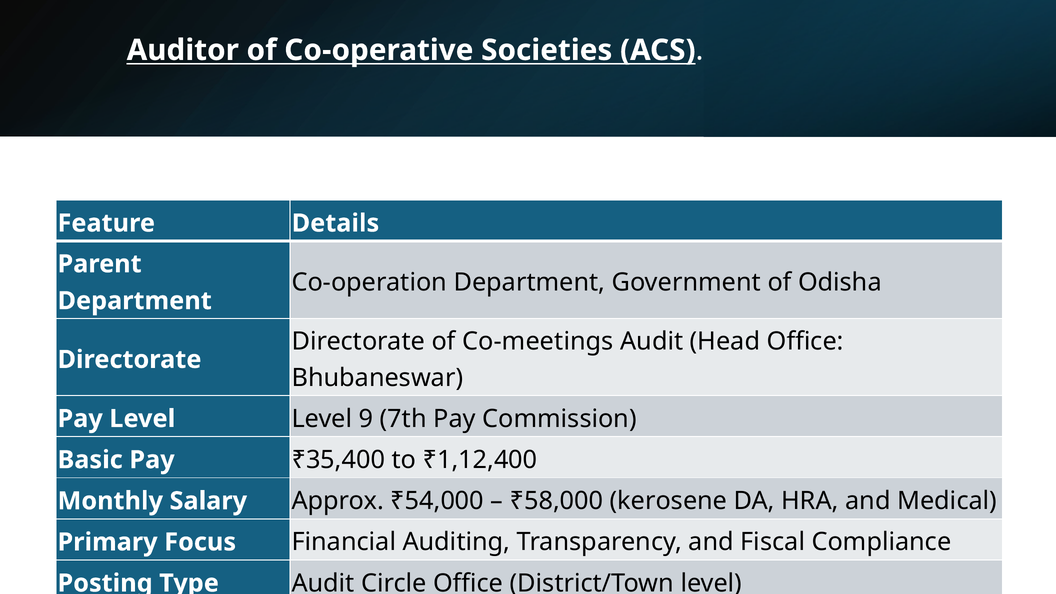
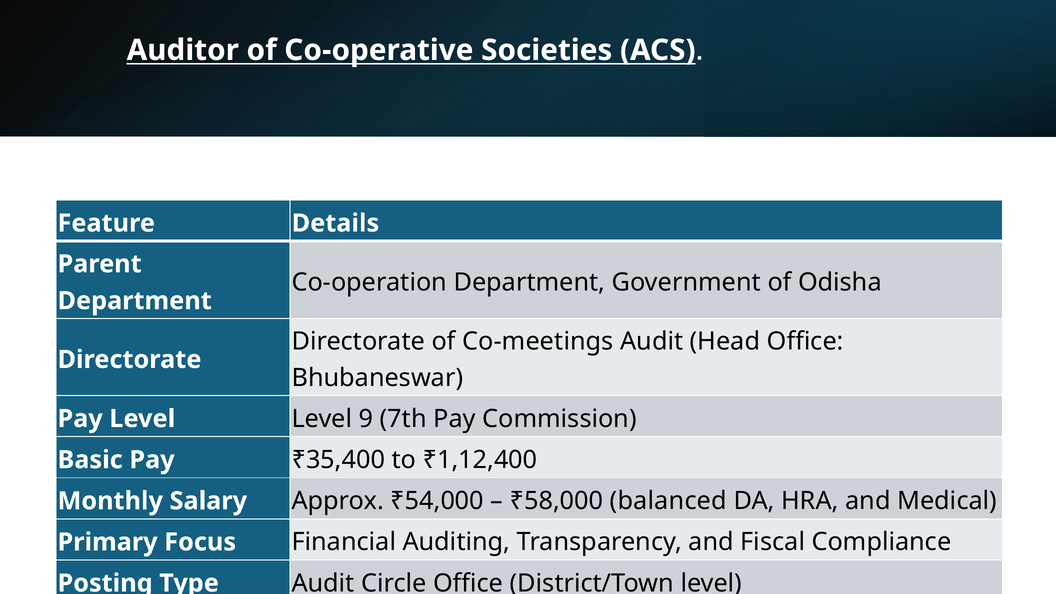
kerosene: kerosene -> balanced (668, 501)
